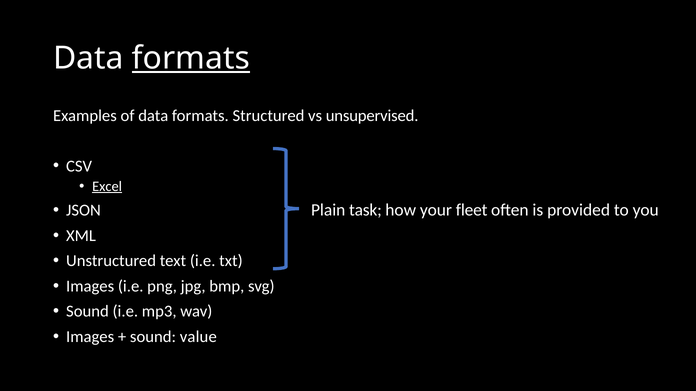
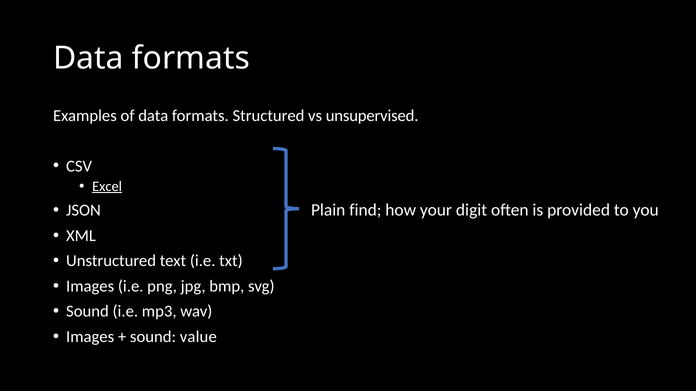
formats underline: present -> none (191, 58)
task: task -> find (365, 210)
fleet: fleet -> digit (472, 210)
